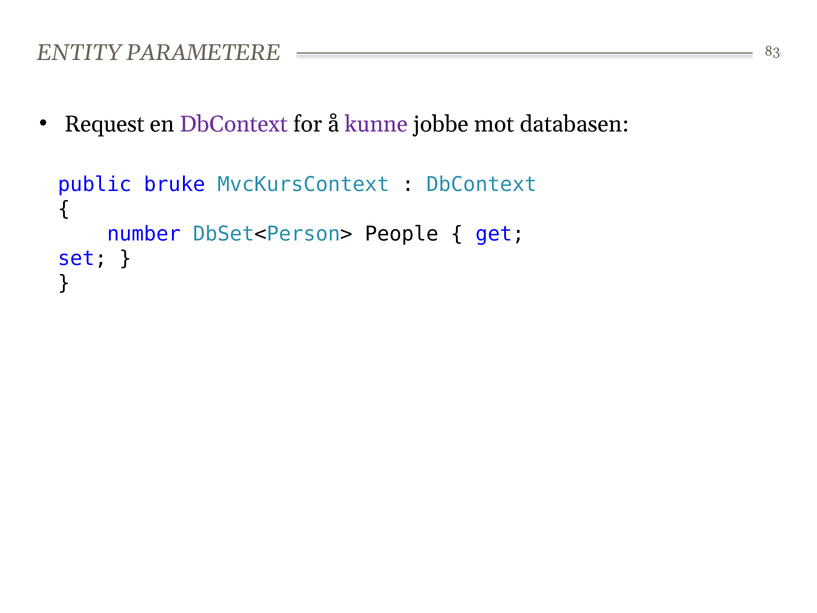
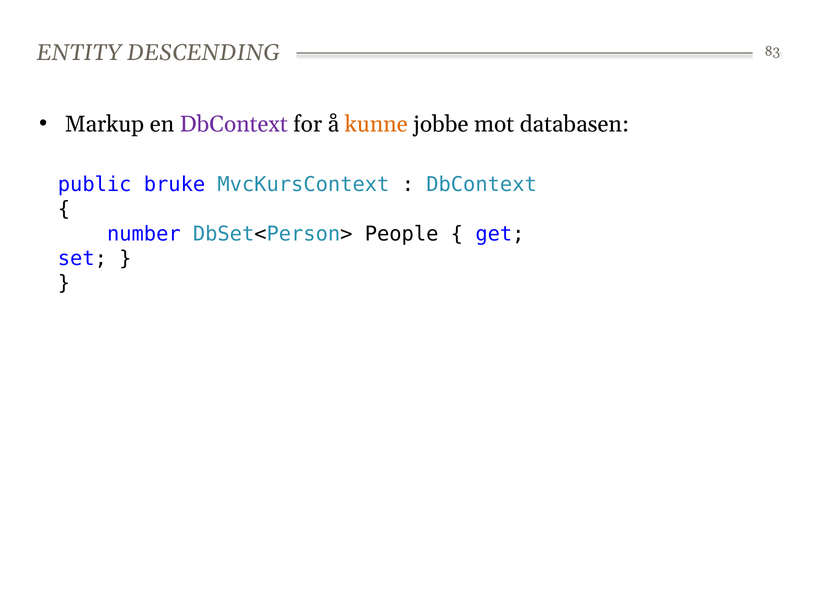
PARAMETERE: PARAMETERE -> DESCENDING (203, 53)
Request: Request -> Markup (104, 124)
kunne colour: purple -> orange (376, 124)
